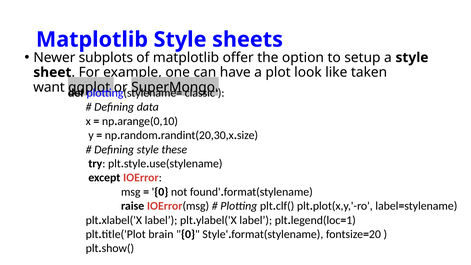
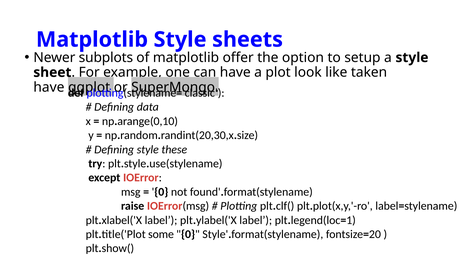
want: want -> have (49, 87)
brain: brain -> some (161, 234)
